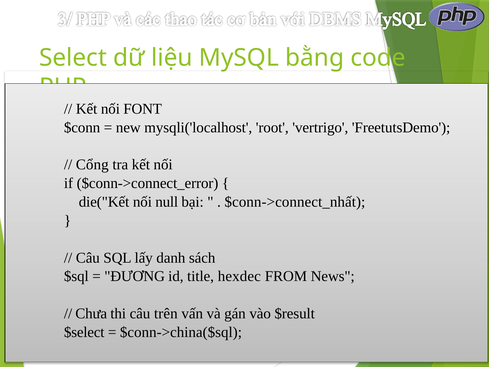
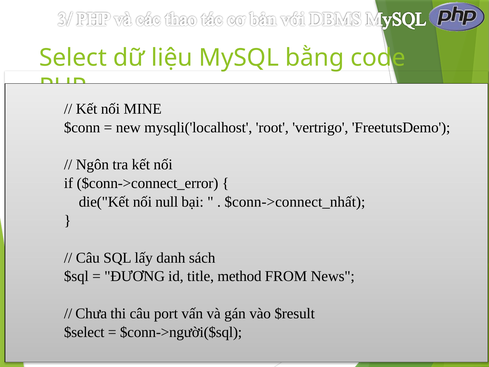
FONT: FONT -> MINE (143, 109)
Cổng: Cổng -> Ngôn (92, 165)
hexdec: hexdec -> method (239, 276)
trên: trên -> port (166, 313)
$conn->china($sql: $conn->china($sql -> $conn->người($sql (181, 332)
